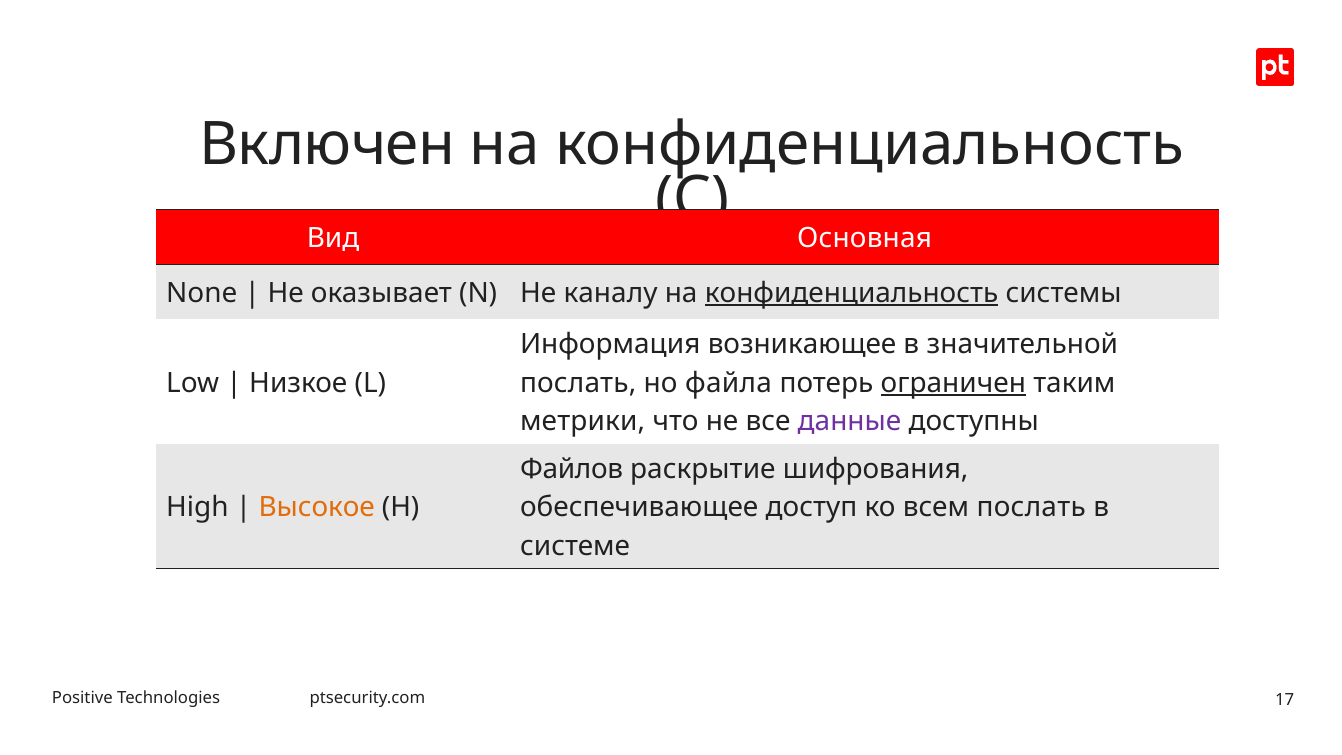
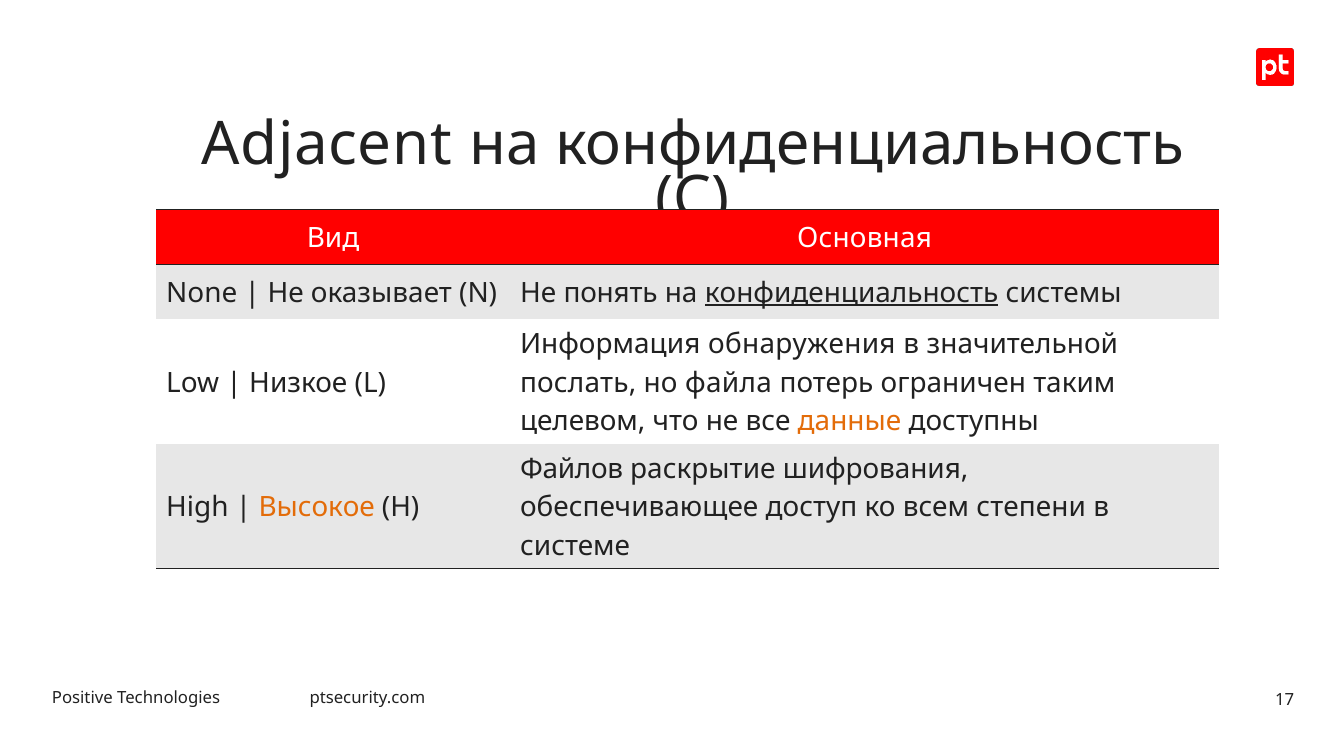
Включен: Включен -> Adjacent (327, 145)
каналу: каналу -> понять (611, 293)
возникающее: возникающее -> обнаружения (802, 345)
ограничен underline: present -> none (953, 383)
метрики: метрики -> целевом (583, 421)
данные colour: purple -> orange (849, 421)
всем послать: послать -> степени (1031, 508)
